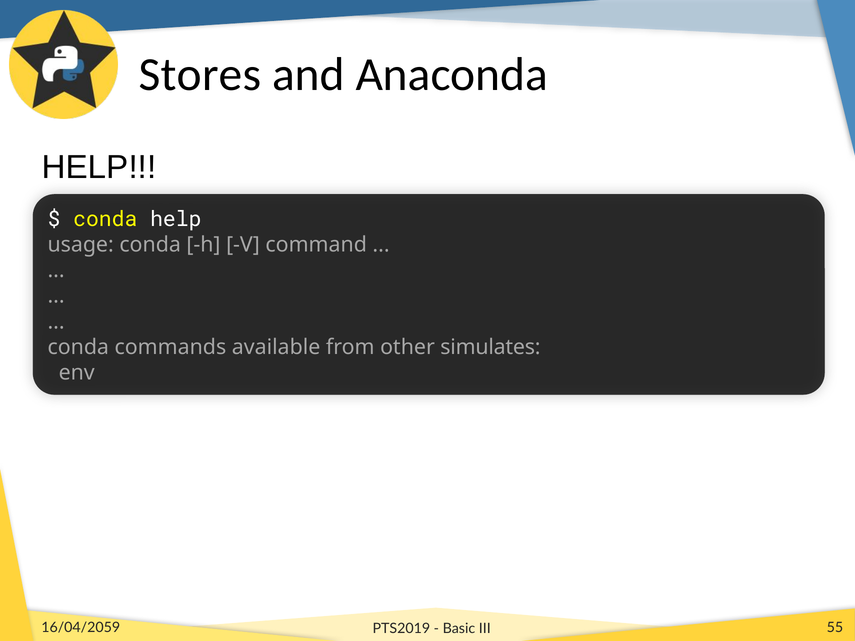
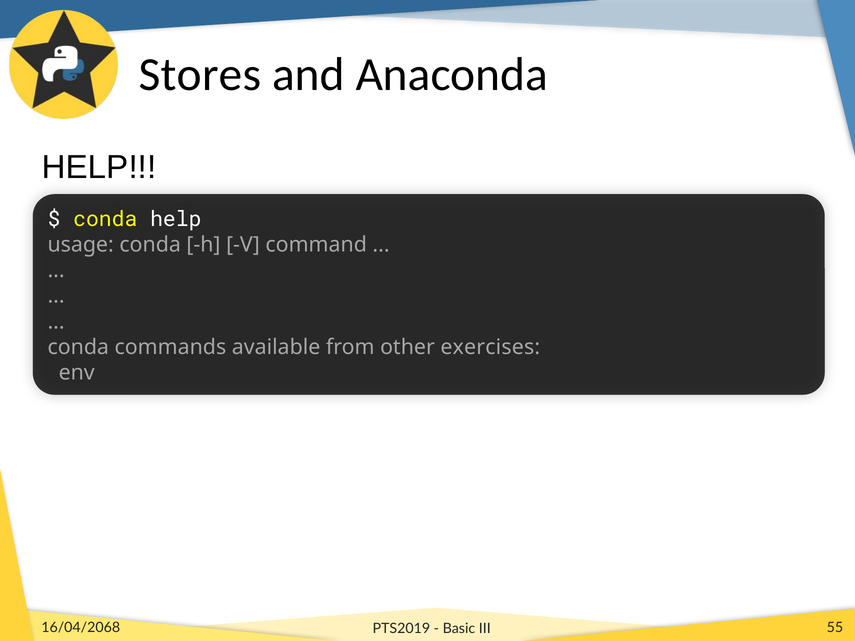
simulates: simulates -> exercises (490, 347)
16/04/2059: 16/04/2059 -> 16/04/2068 (81, 628)
